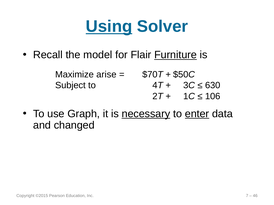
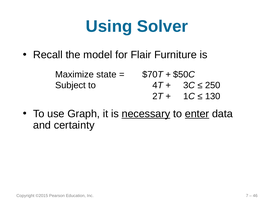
Using underline: present -> none (109, 27)
Furniture underline: present -> none (176, 55)
arise: arise -> state (106, 75)
630: 630 -> 250 (213, 86)
106: 106 -> 130 (213, 97)
changed: changed -> certainty (74, 125)
